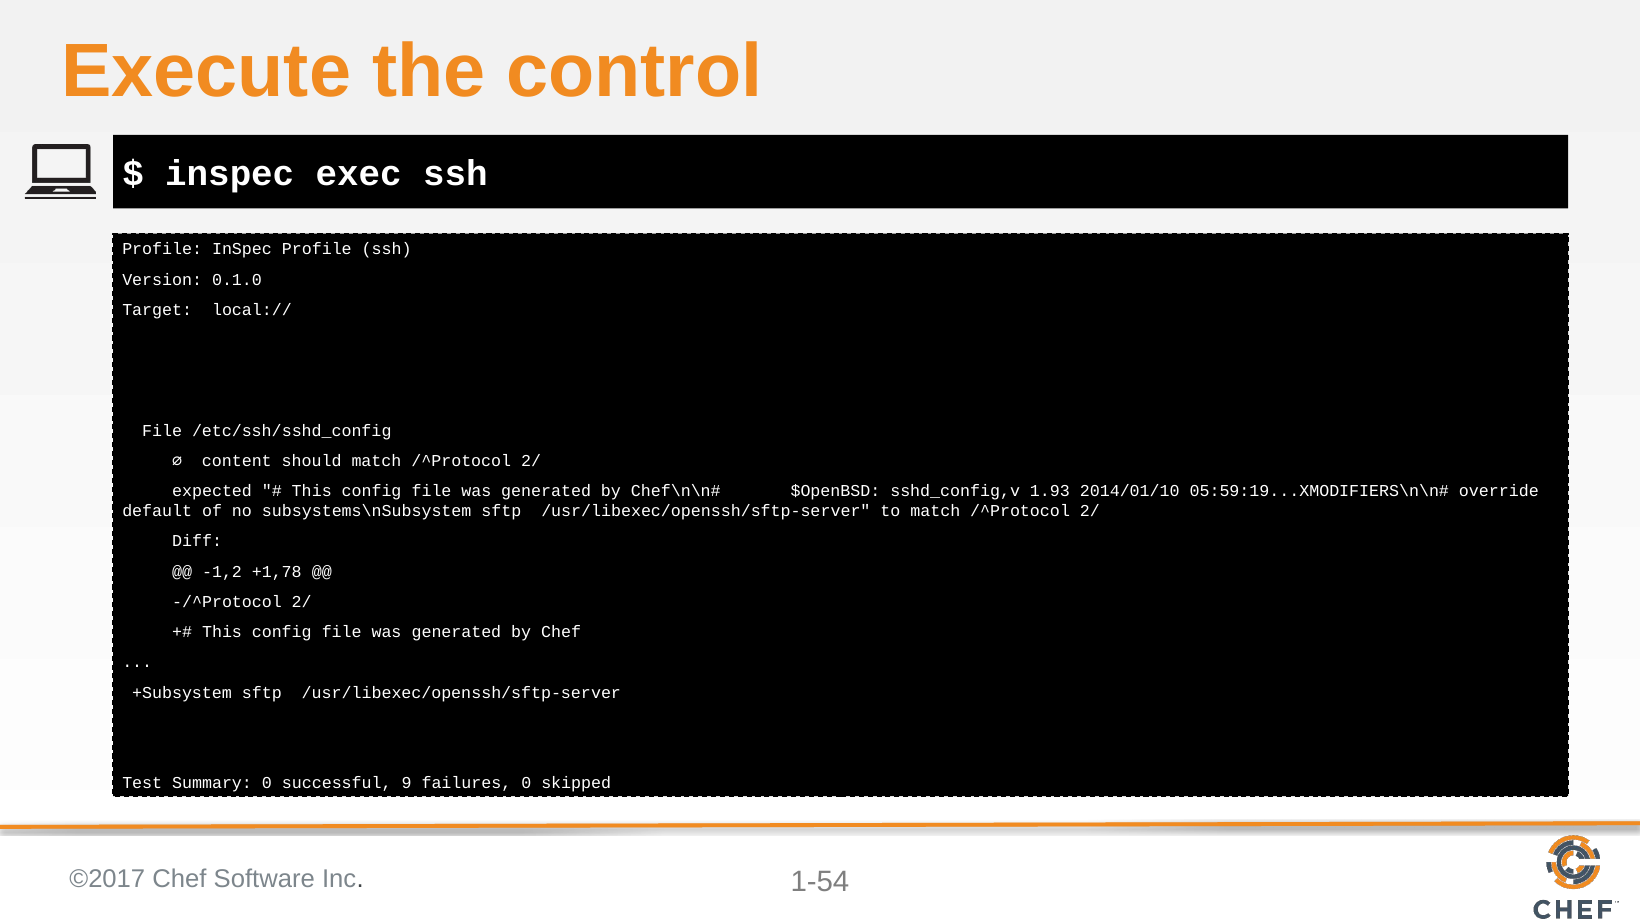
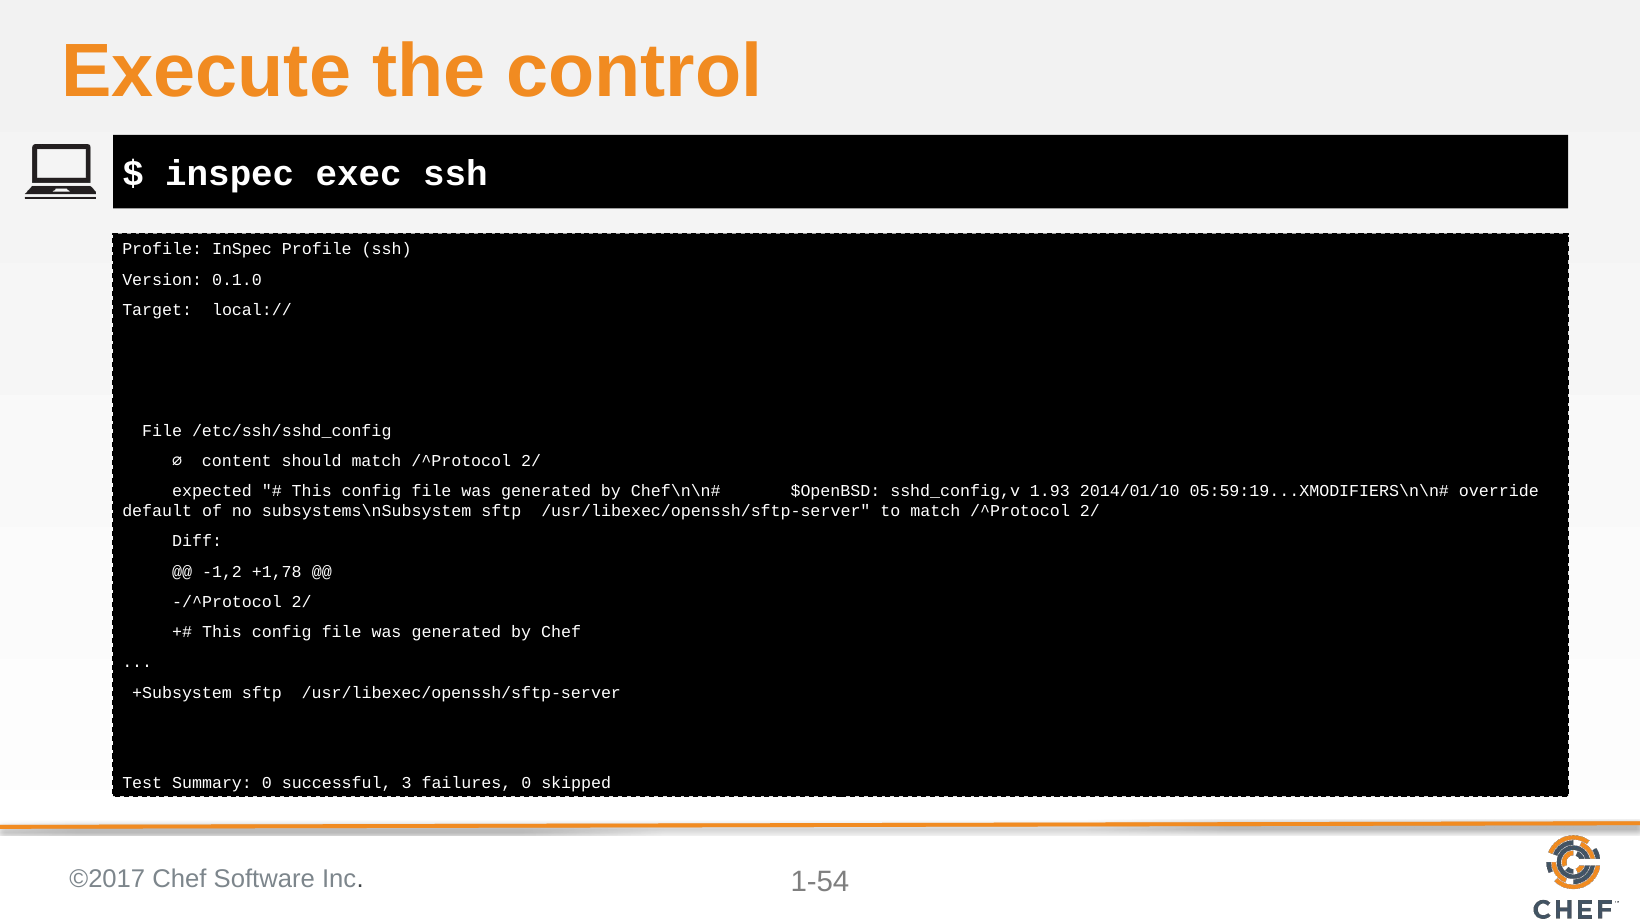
9: 9 -> 3 (407, 784)
